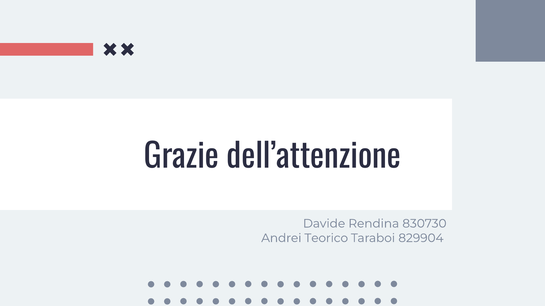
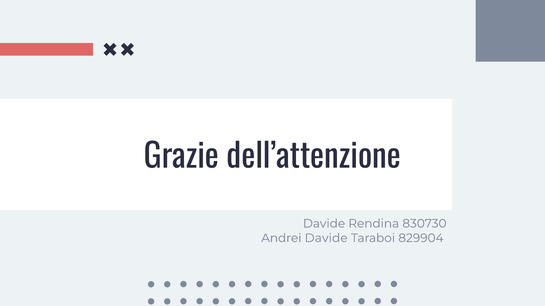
Andrei Teorico: Teorico -> Davide (326, 238)
